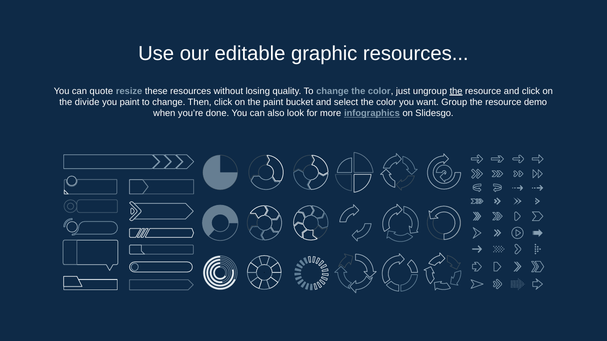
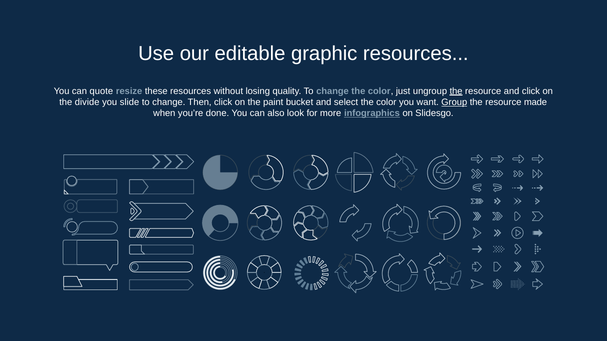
you paint: paint -> slide (130, 102)
Group underline: none -> present (454, 102)
demo: demo -> made (535, 102)
